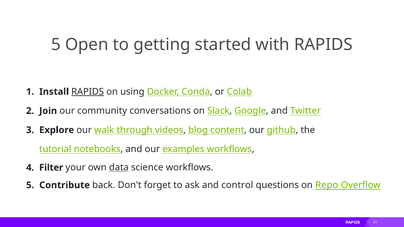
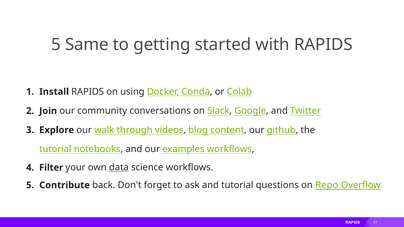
Open: Open -> Same (87, 45)
RAPIDS underline: present -> none (88, 92)
and control: control -> tutorial (237, 185)
